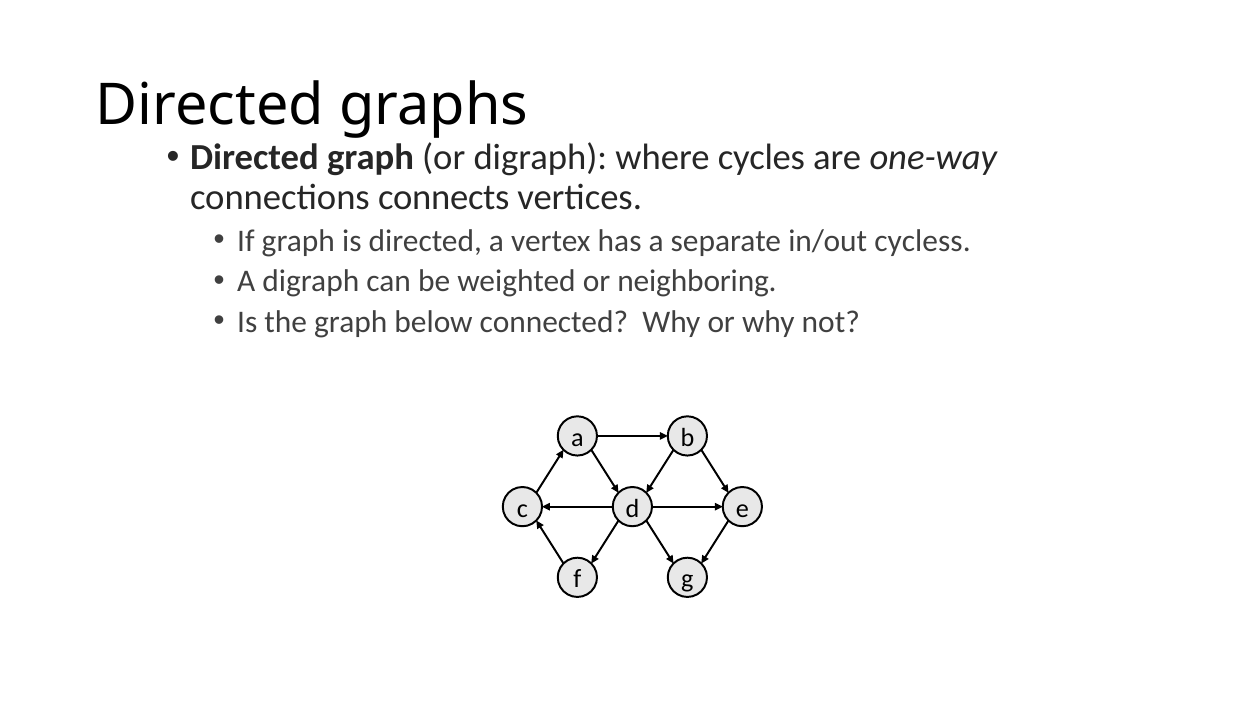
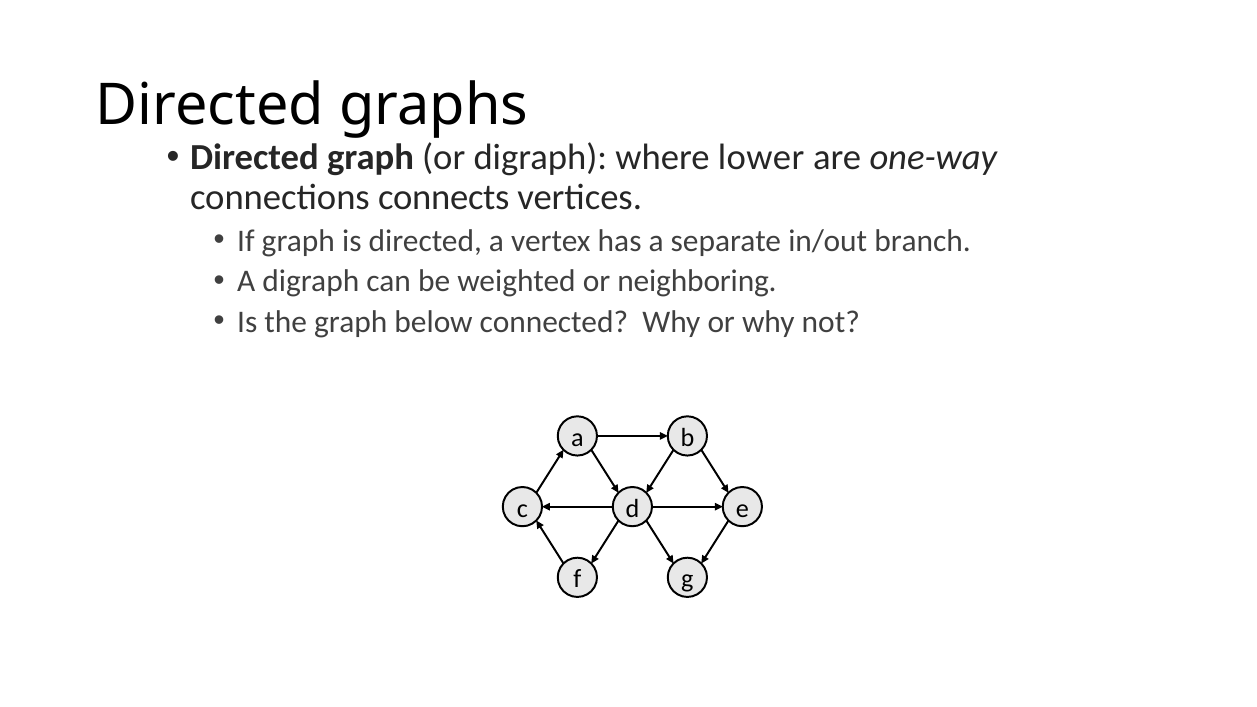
cycles: cycles -> lower (761, 158)
cycless: cycless -> branch (923, 241)
